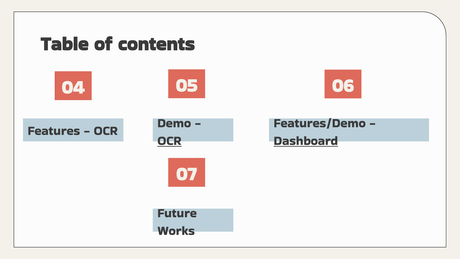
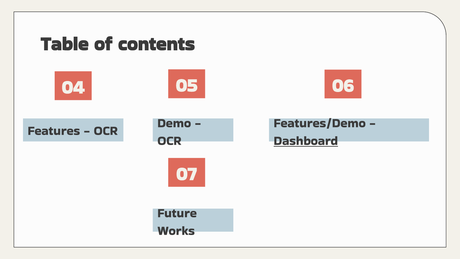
OCR underline: present -> none (170, 141)
